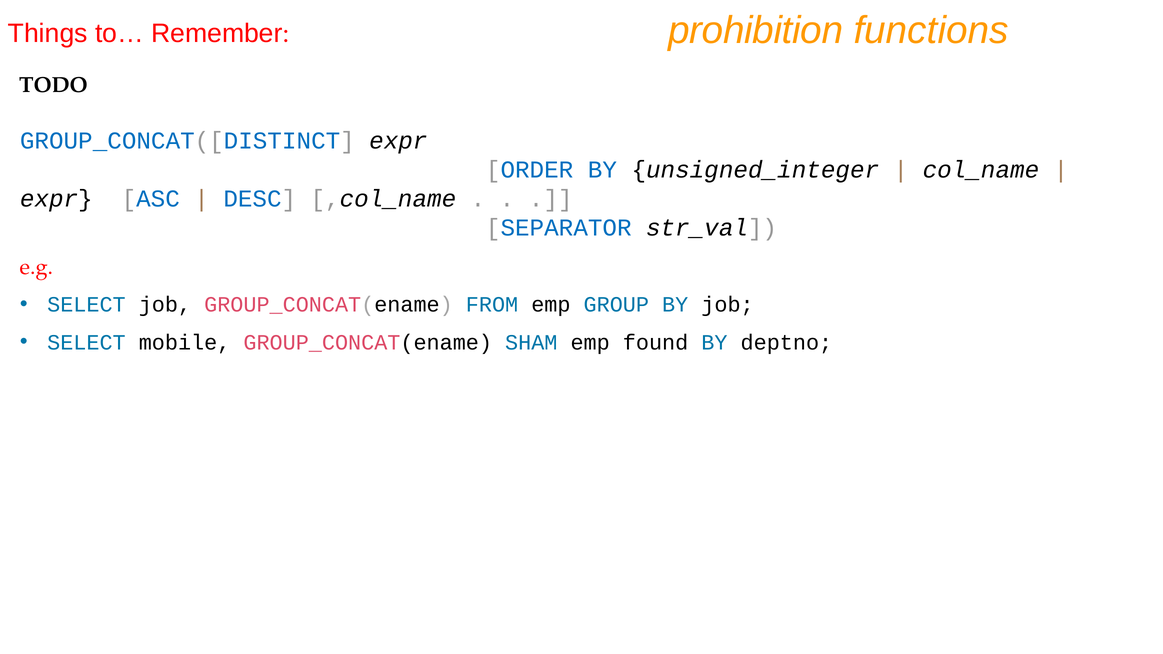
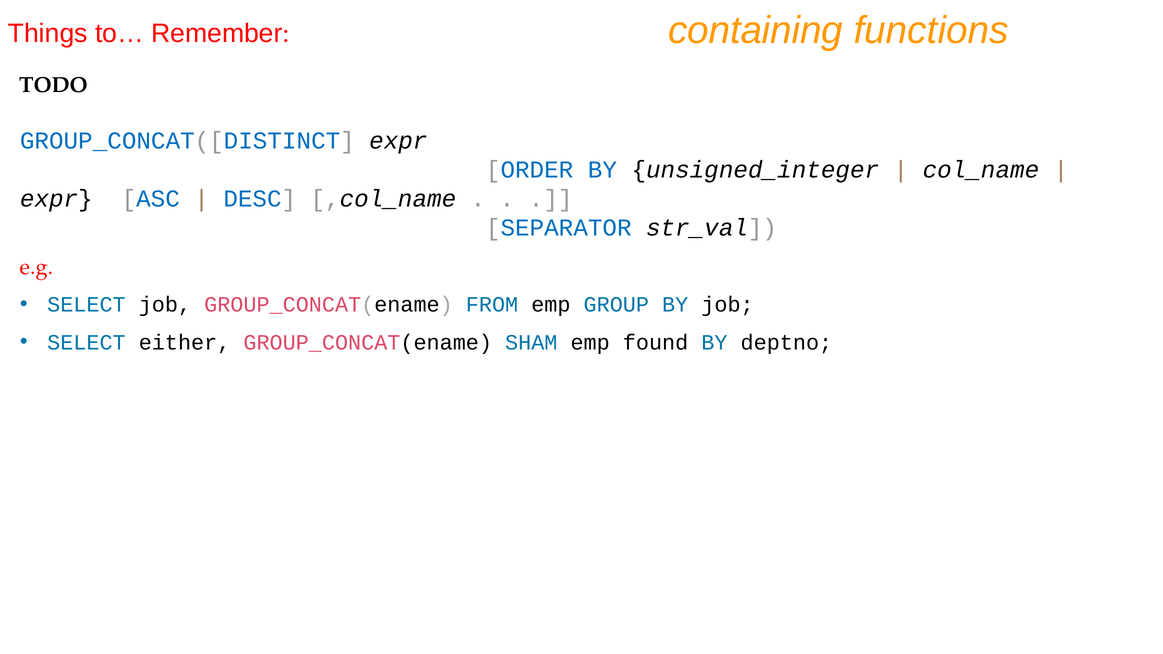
prohibition: prohibition -> containing (756, 30)
mobile: mobile -> either (185, 343)
